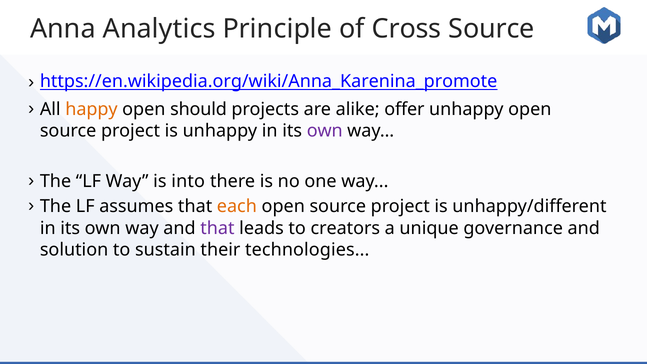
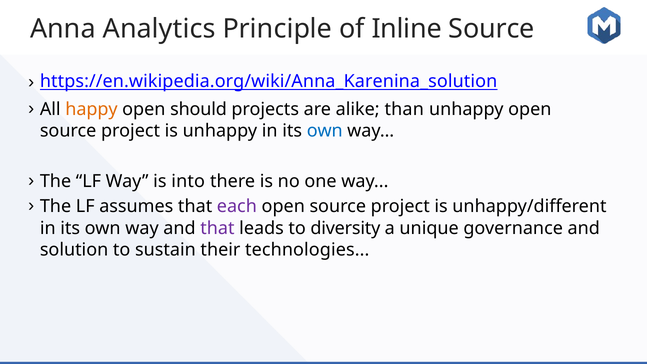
Cross: Cross -> Inline (407, 29)
https://en.wikipedia.org/wiki/Anna_Karenina_promote: https://en.wikipedia.org/wiki/Anna_Karenina_promote -> https://en.wikipedia.org/wiki/Anna_Karenina_solution (269, 81)
offer: offer -> than (404, 109)
own colour: purple -> blue (325, 131)
each colour: orange -> purple (237, 206)
creators: creators -> diversity (345, 228)
